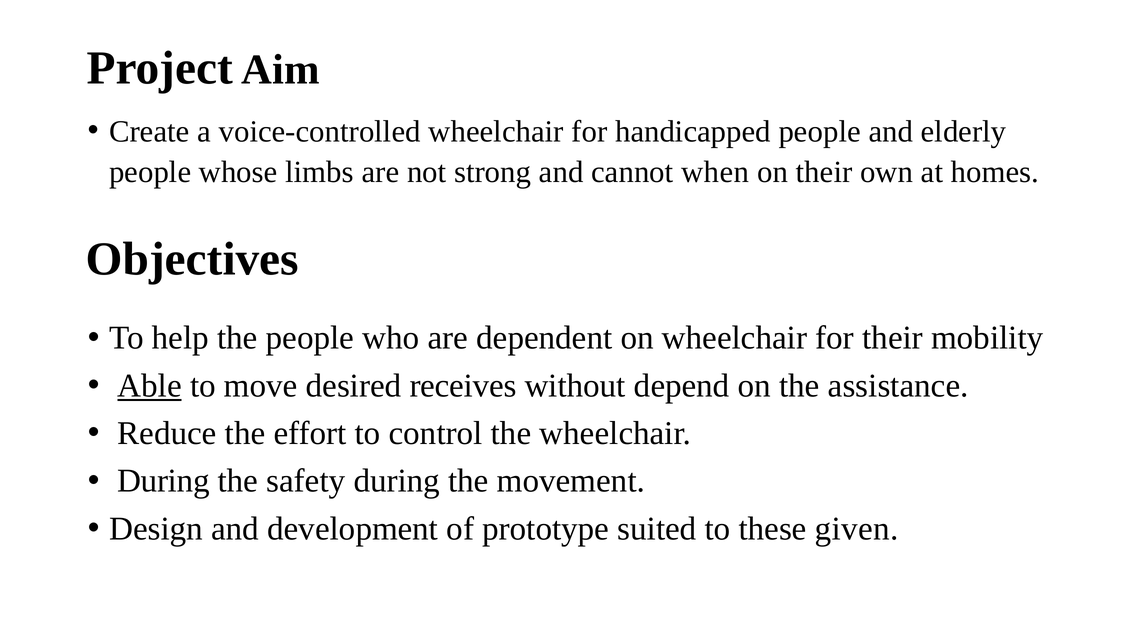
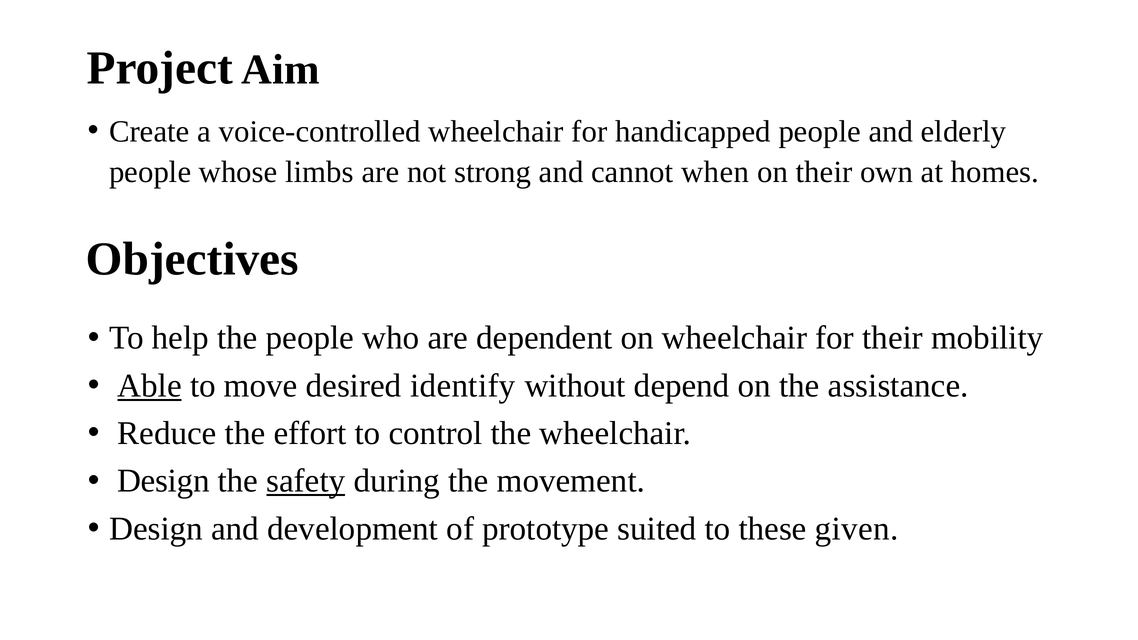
receives: receives -> identify (463, 386)
During: During -> Design (164, 481)
safety underline: none -> present (306, 481)
